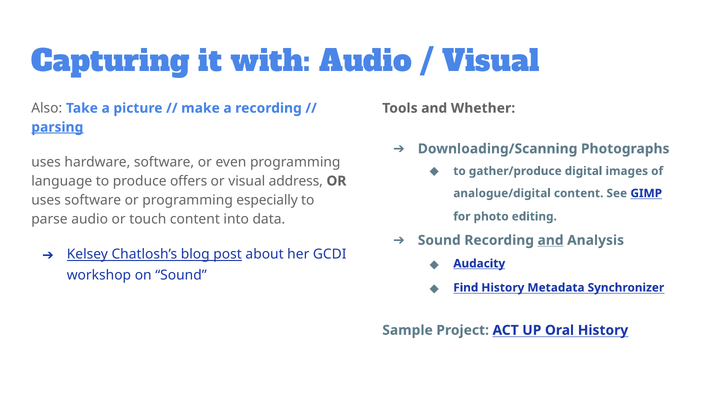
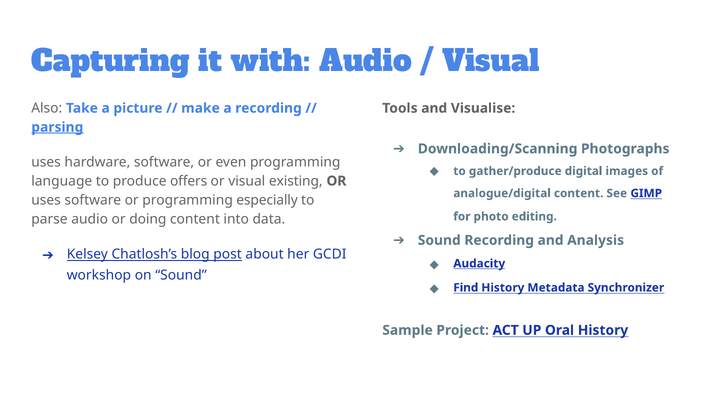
Whether: Whether -> Visualise (483, 108)
address: address -> existing (296, 181)
touch: touch -> doing (148, 219)
and underline: present -> none (551, 241)
